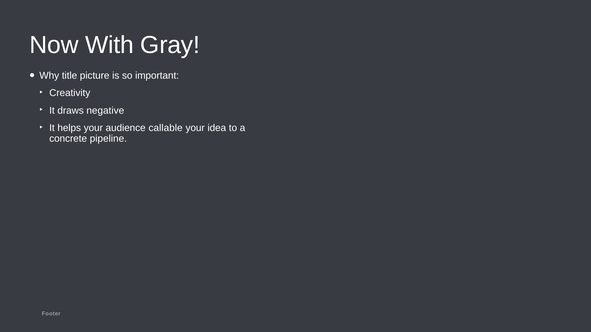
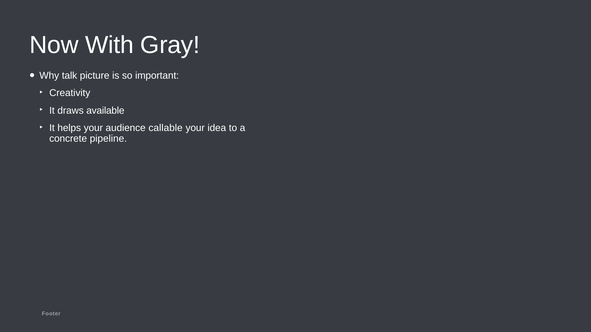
title: title -> talk (70, 76)
negative: negative -> available (105, 111)
